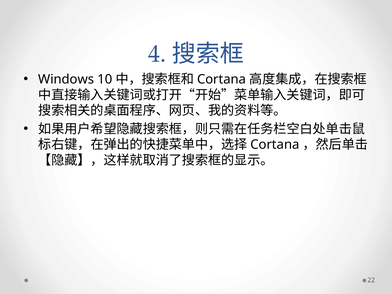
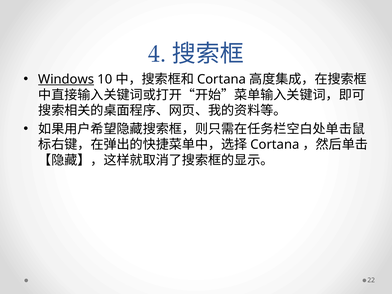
Windows underline: none -> present (66, 79)
